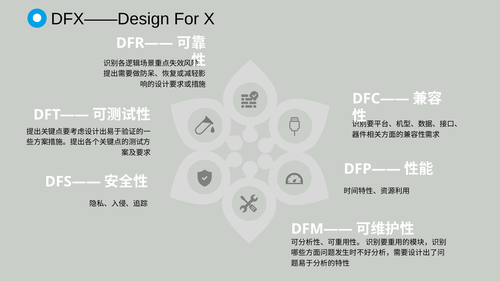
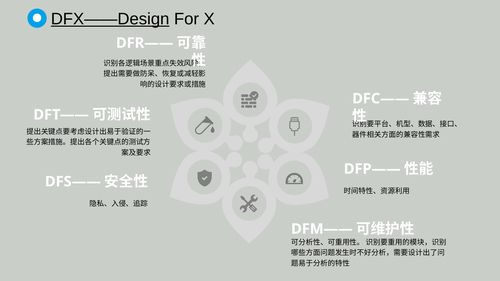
DFX——Design underline: none -> present (110, 19)
